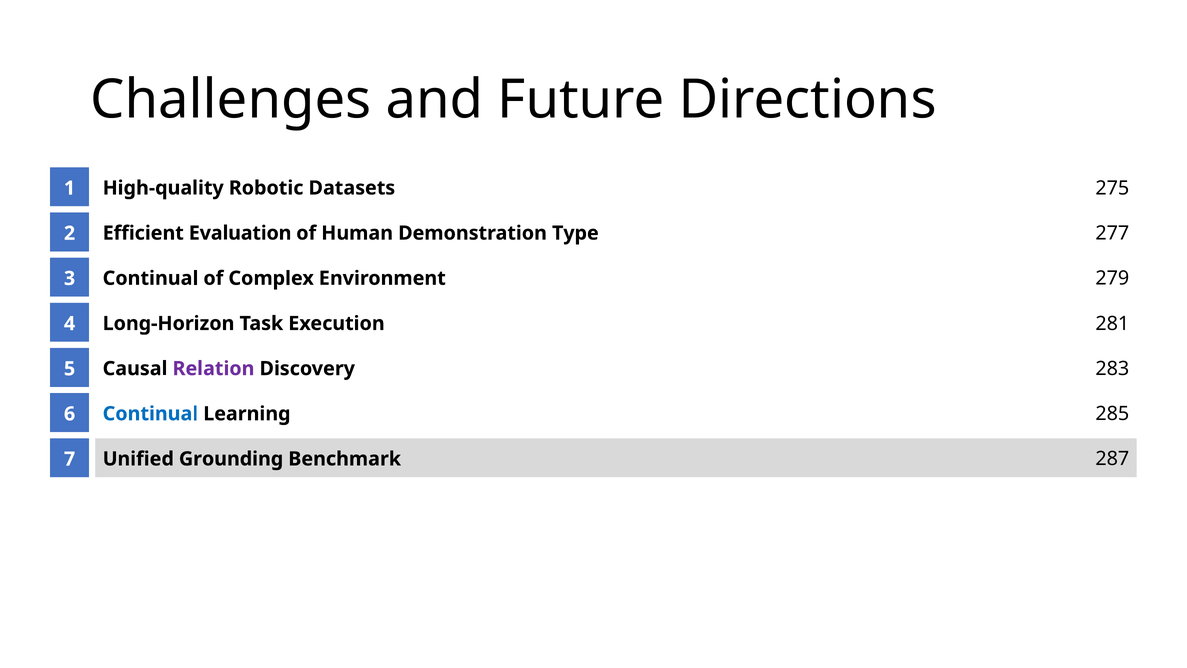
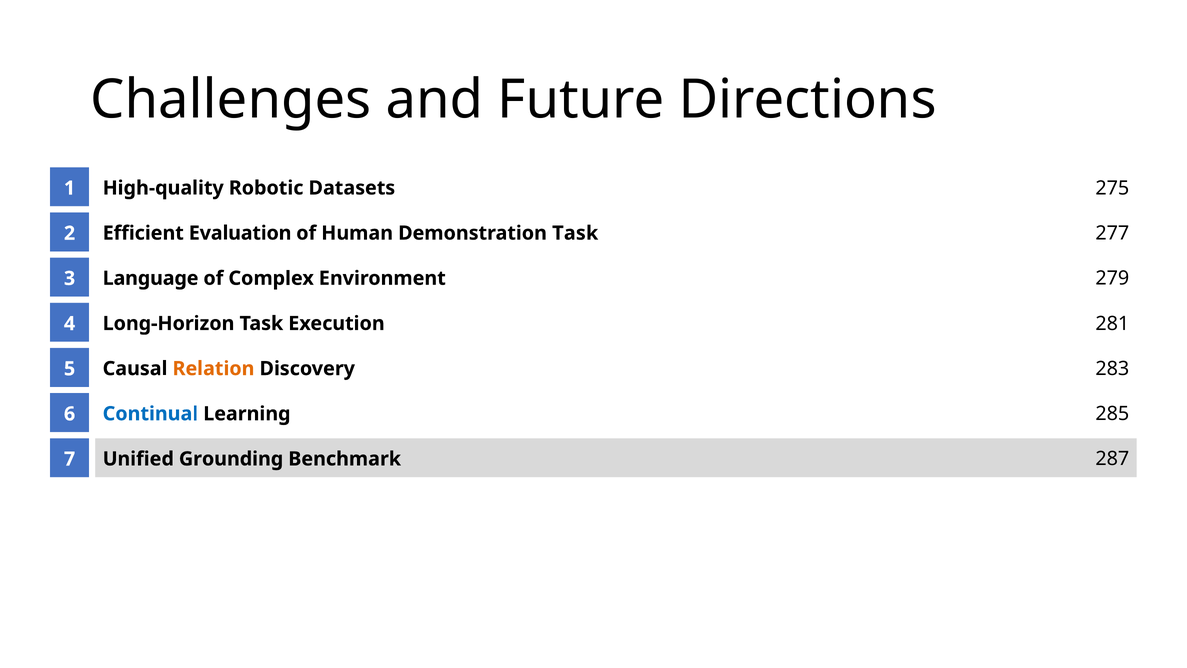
Demonstration Type: Type -> Task (575, 233)
Continual: Continual -> Language (151, 278)
Relation colour: purple -> orange (214, 368)
